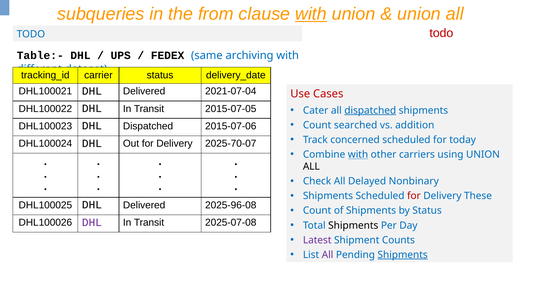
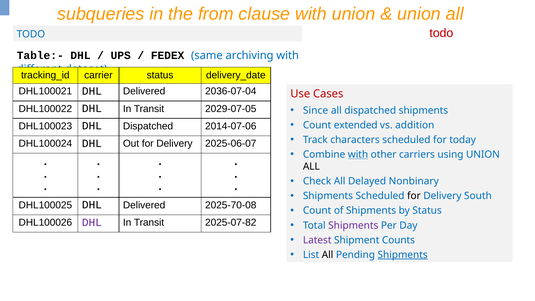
with underline: present -> none (311, 14)
2021-07-04: 2021-07-04 -> 2036-07-04 (231, 91)
2015-07-05: 2015-07-05 -> 2029-07-05 (231, 109)
Cater: Cater -> Since (316, 110)
dispatched underline: present -> none (370, 110)
searched: searched -> extended (356, 125)
2015-07-06: 2015-07-06 -> 2014-07-06 (231, 126)
concerned: concerned -> characters (355, 140)
2025-70-07: 2025-70-07 -> 2025-06-07 (231, 144)
for colour: red -> black (414, 196)
These: These -> South (478, 196)
2025-96-08: 2025-96-08 -> 2025-70-08 (231, 205)
2025-07-08: 2025-07-08 -> 2025-07-82 (231, 223)
Shipments colour: black -> purple (353, 225)
All colour: purple -> black (328, 255)
